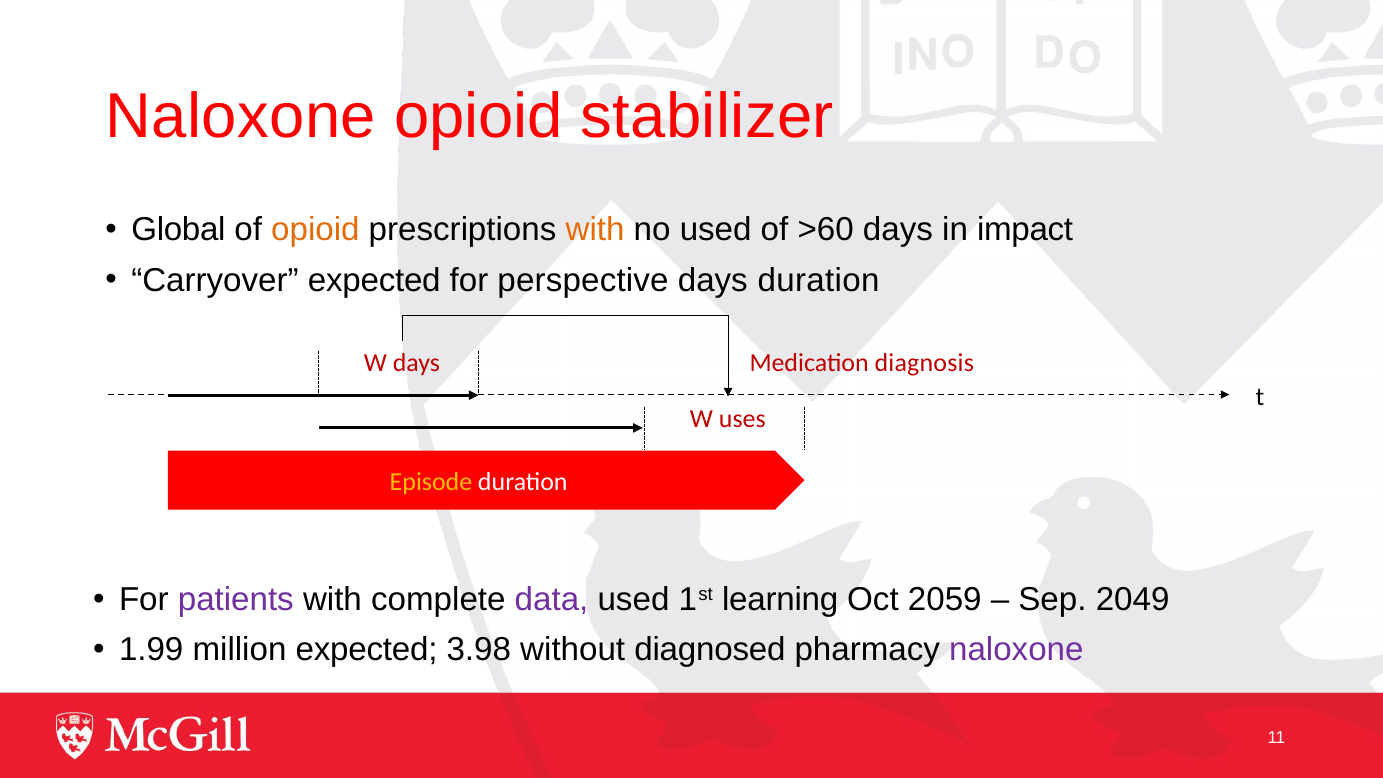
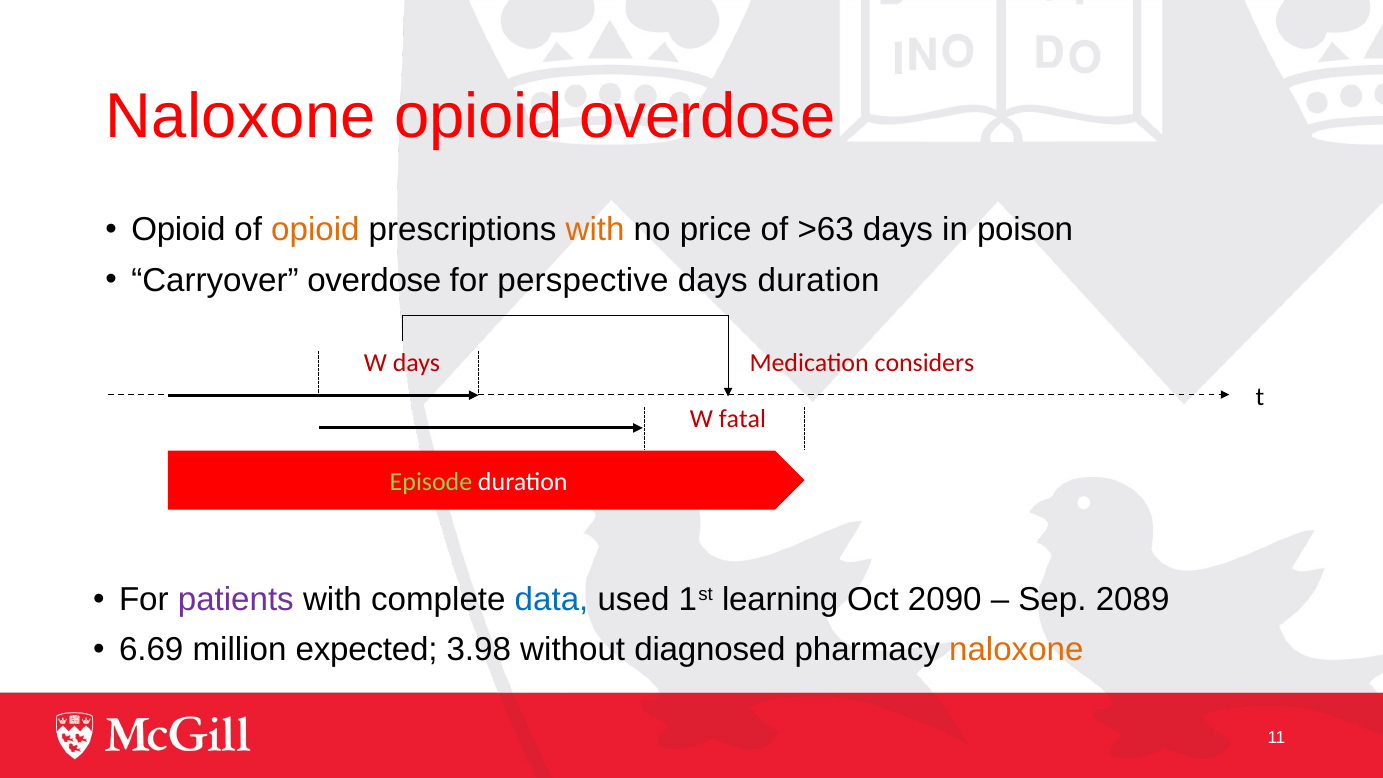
opioid stabilizer: stabilizer -> overdose (708, 116)
Global: Global -> Opioid (178, 230)
no used: used -> price (716, 230)
>60: >60 -> >63 (826, 230)
impact: impact -> poison (1025, 230)
Carryover expected: expected -> overdose (374, 280)
diagnosis: diagnosis -> considers (924, 363)
uses: uses -> fatal (742, 419)
Episode colour: yellow -> light green (431, 482)
data colour: purple -> blue (552, 600)
2059: 2059 -> 2090 (945, 600)
2049: 2049 -> 2089 (1133, 600)
1.99: 1.99 -> 6.69 (151, 650)
naloxone colour: purple -> orange (1016, 650)
